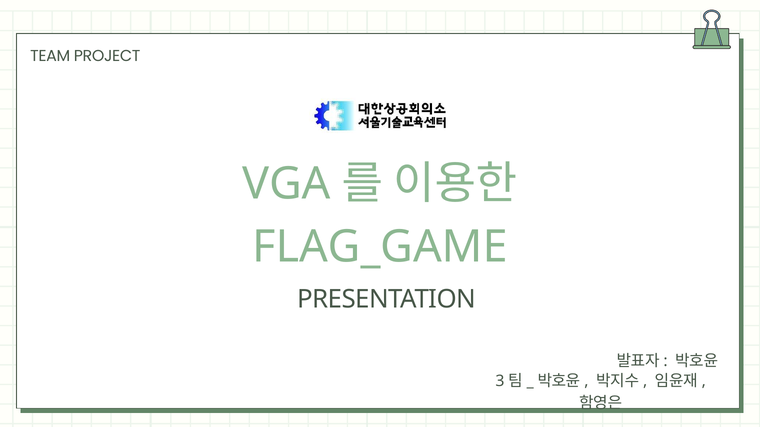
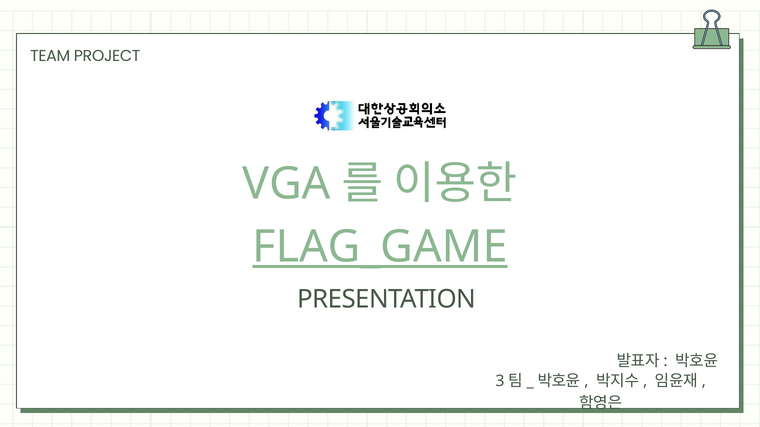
FLAG_GAME underline: none -> present (380, 247)
